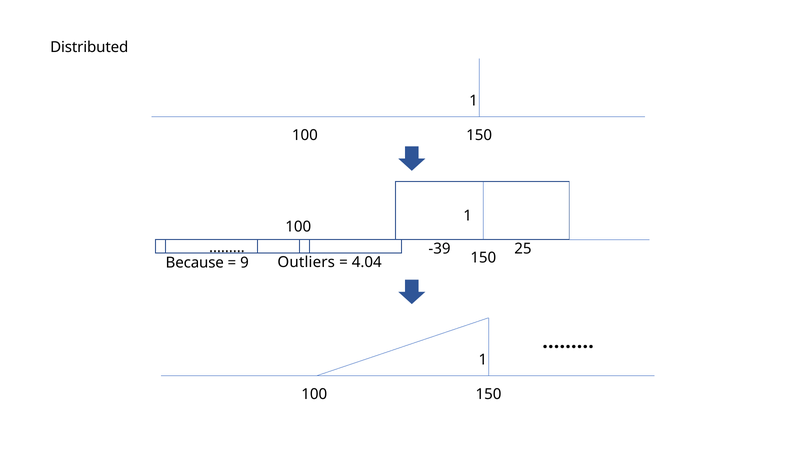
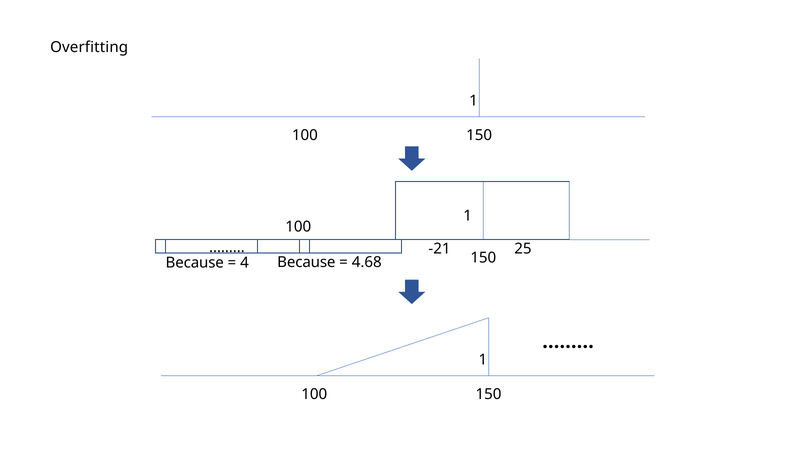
Distributed: Distributed -> Overfitting (89, 47)
-39: -39 -> -21 (439, 249)
Outliers: Outliers -> Because (306, 263)
4.04: 4.04 -> 4.68 (367, 263)
9: 9 -> 4 (244, 263)
